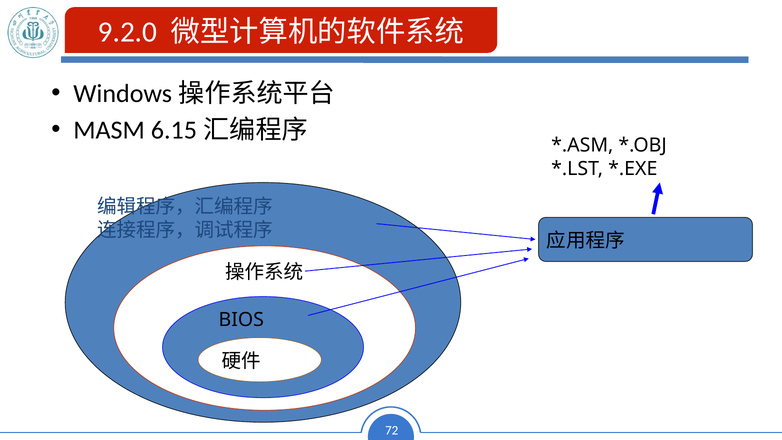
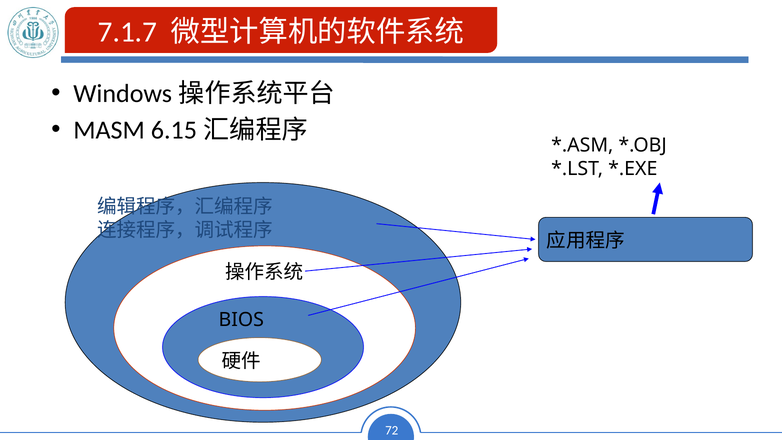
9.2.0: 9.2.0 -> 7.1.7 (127, 32)
